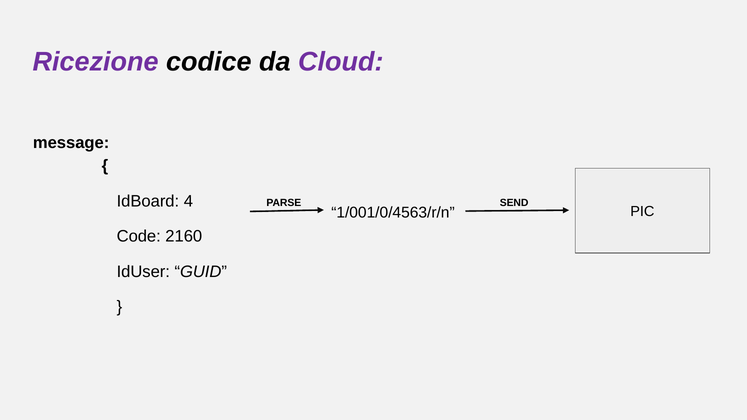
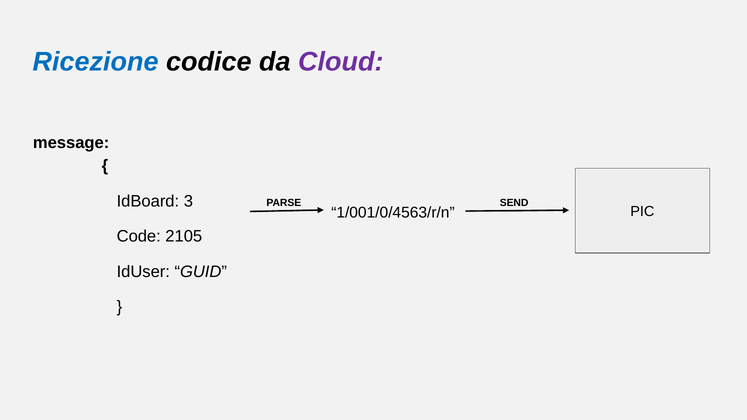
Ricezione colour: purple -> blue (96, 62)
4: 4 -> 3 (188, 201)
2160: 2160 -> 2105 (184, 236)
